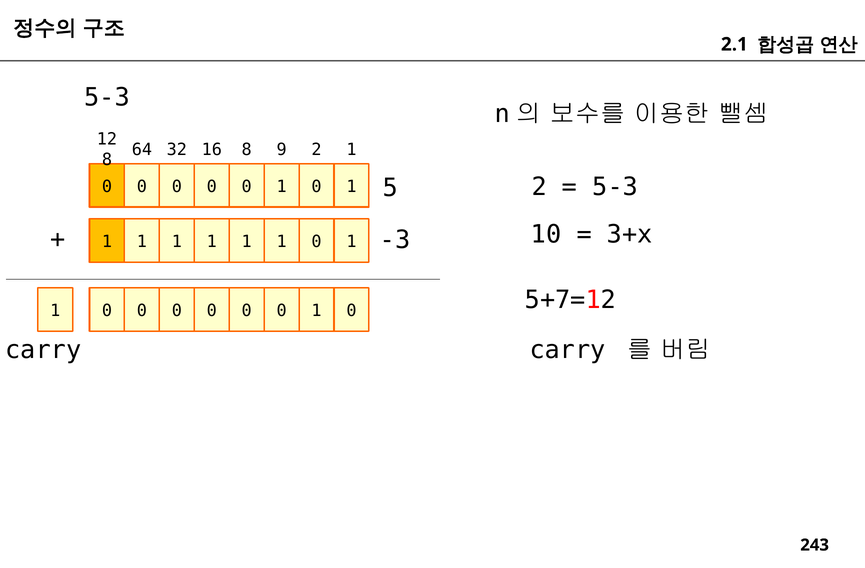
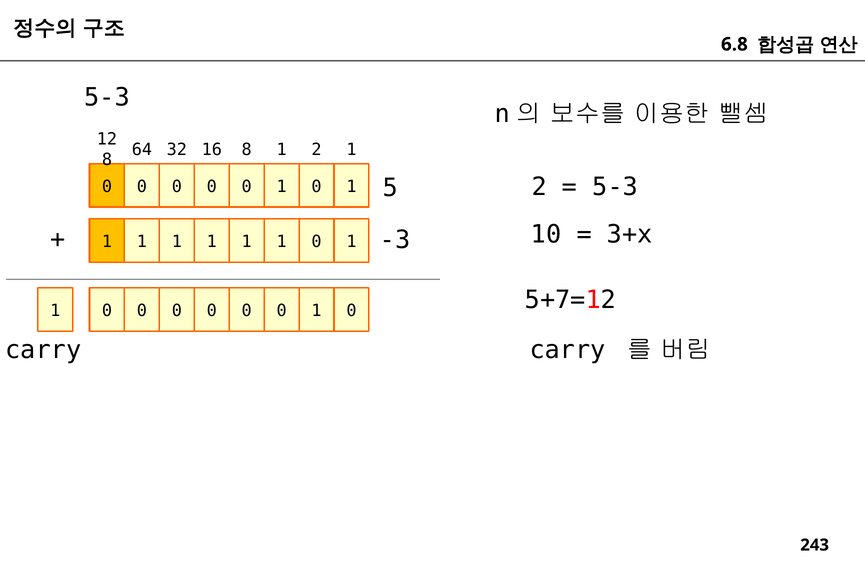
2.1: 2.1 -> 6.8 (734, 44)
8 9: 9 -> 1 (282, 150)
